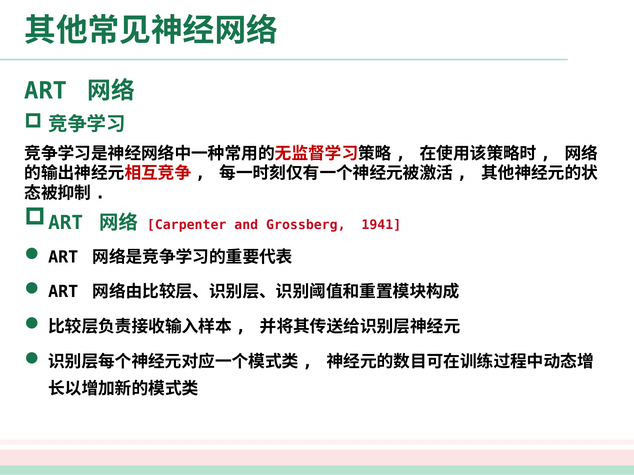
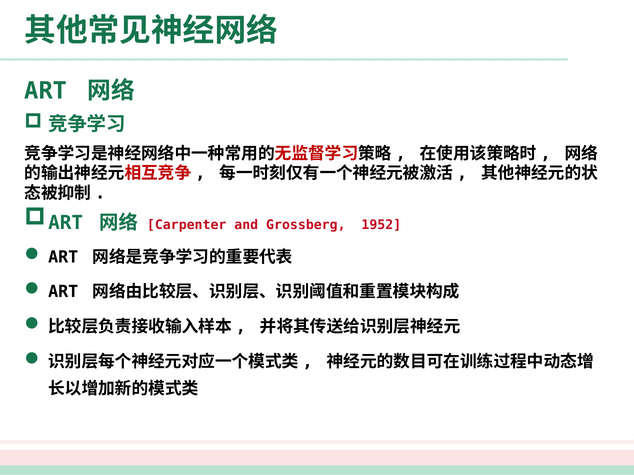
1941: 1941 -> 1952 (381, 225)
